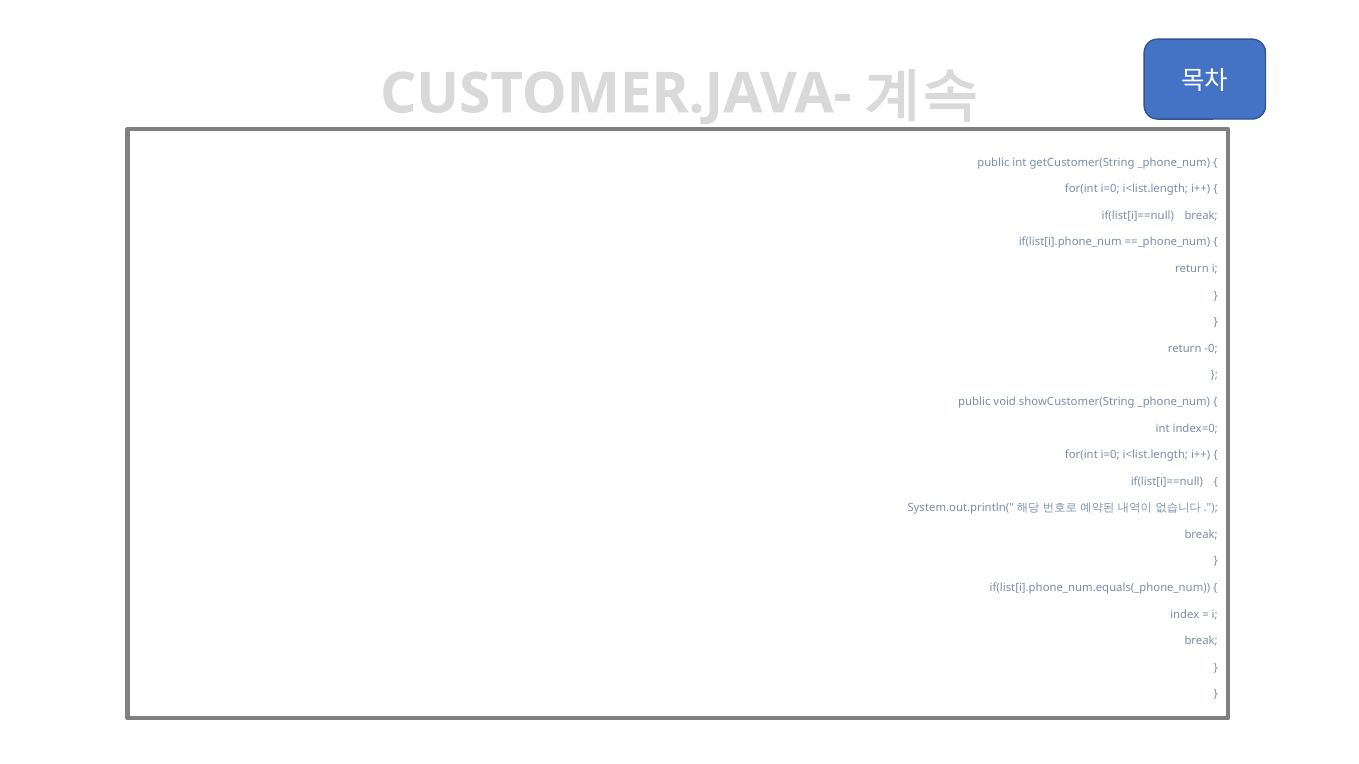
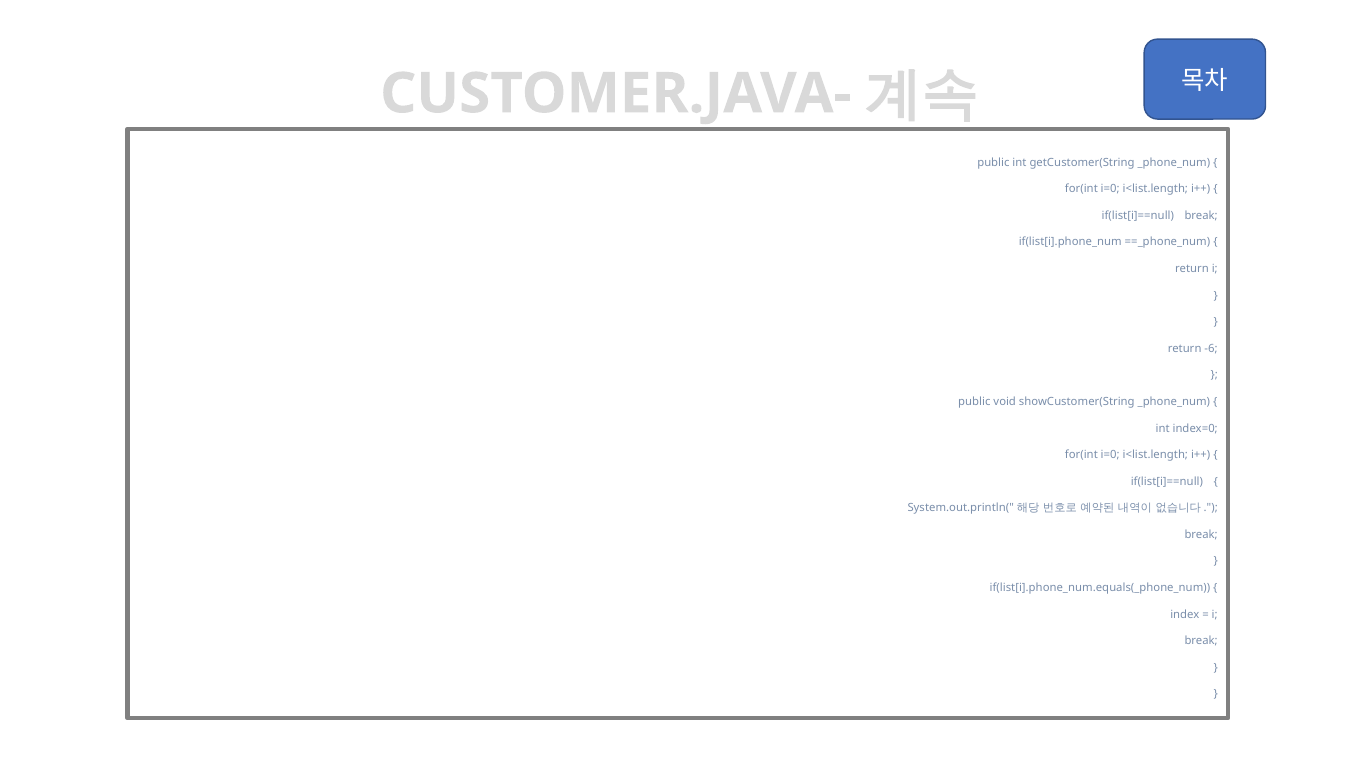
-0: -0 -> -6 (1211, 349)
